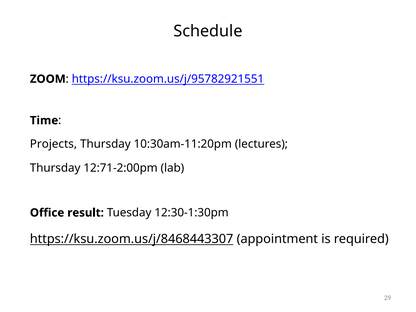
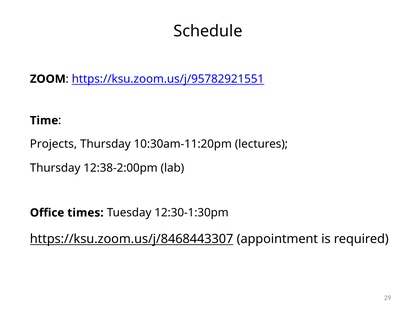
12:71-2:00pm: 12:71-2:00pm -> 12:38-2:00pm (121, 168)
result: result -> times (85, 213)
